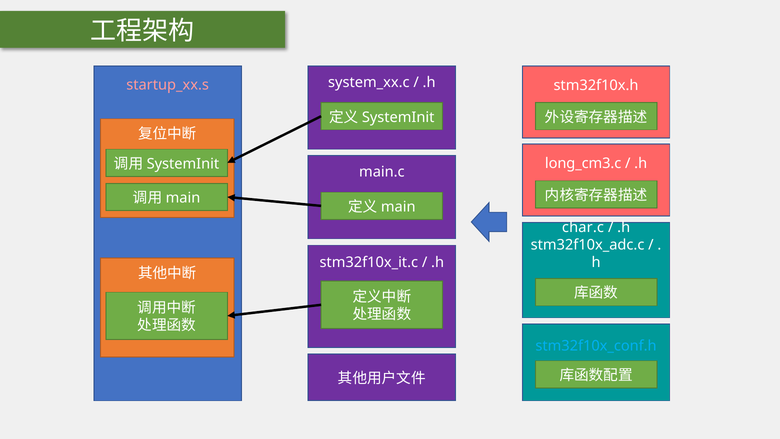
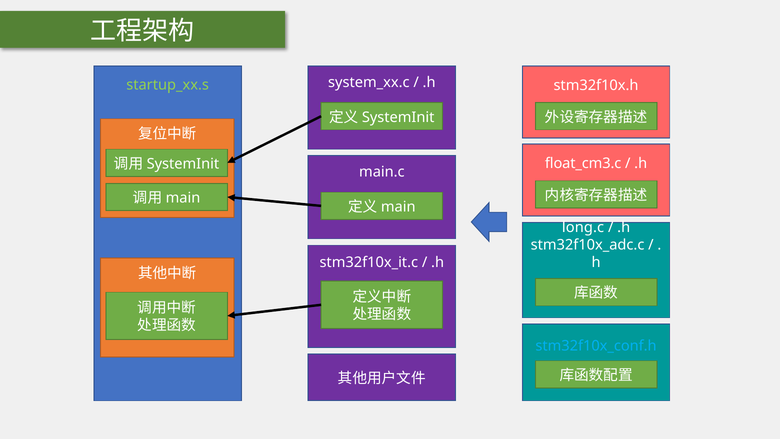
startup_xx.s colour: pink -> light green (168, 85)
long_cm3.c: long_cm3.c -> float_cm3.c (583, 163)
char.c: char.c -> long.c (583, 227)
